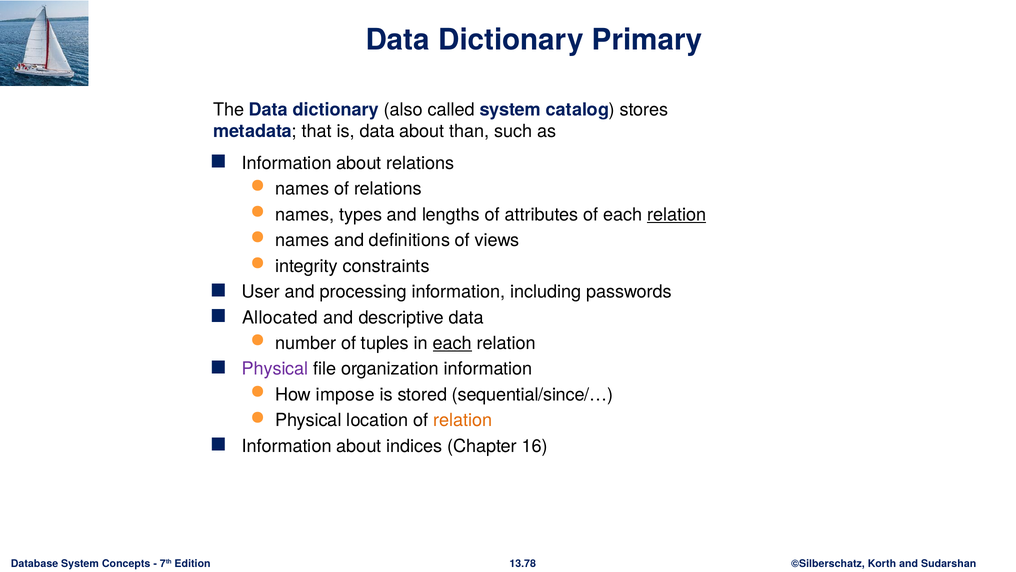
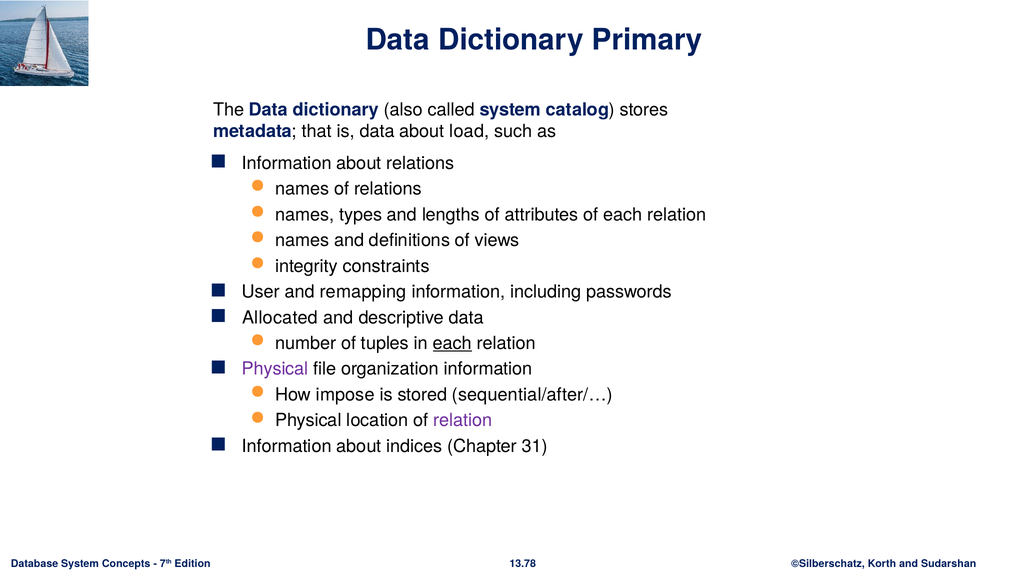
than: than -> load (469, 131)
relation underline: present -> none (677, 214)
processing: processing -> remapping (363, 292)
sequential/since/…: sequential/since/… -> sequential/after/… (532, 394)
relation colour: orange -> purple (463, 420)
16: 16 -> 31 (535, 446)
